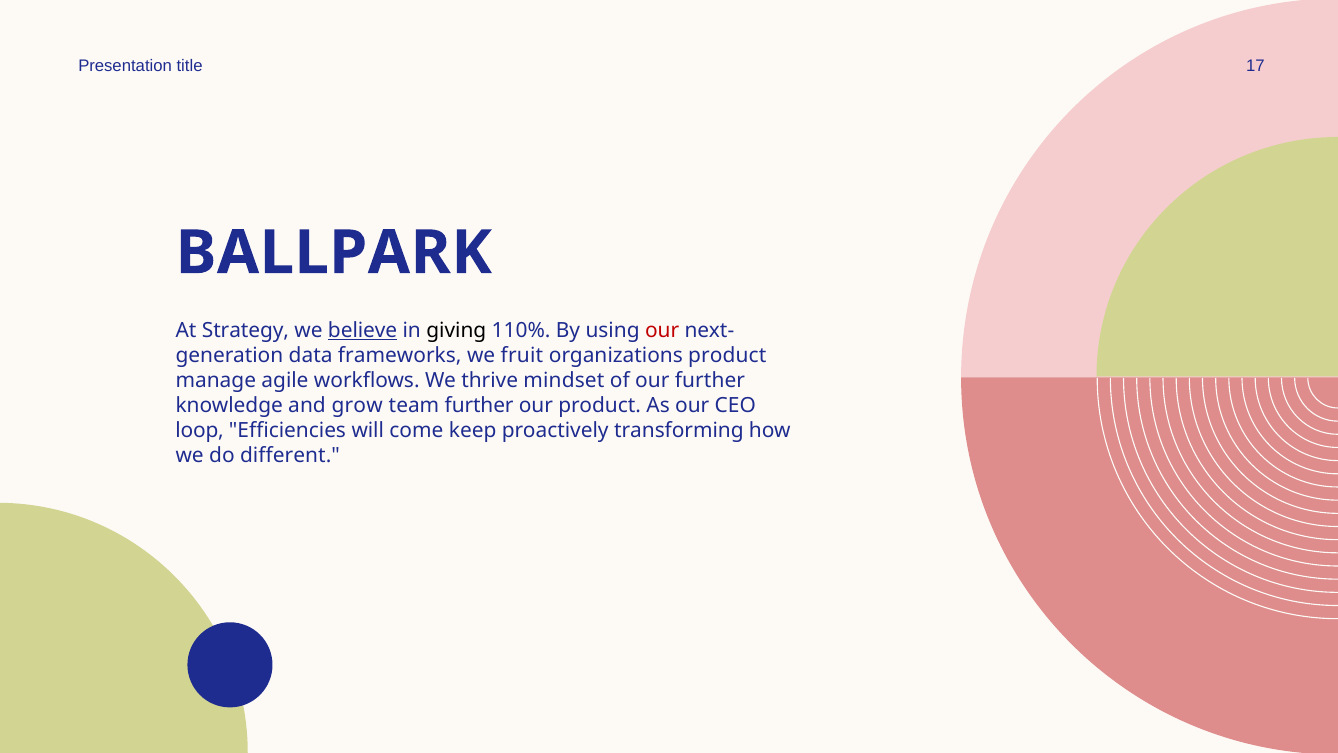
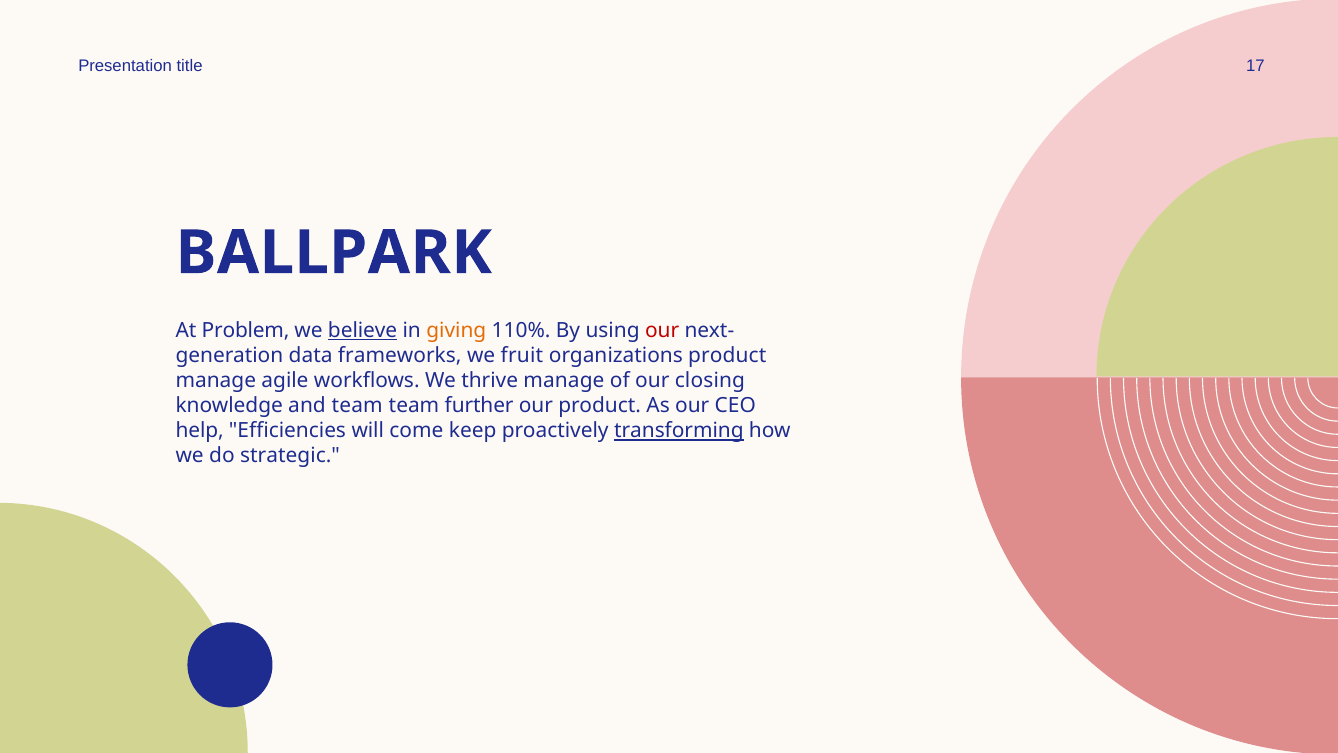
Strategy: Strategy -> Problem (246, 330)
giving colour: black -> orange (456, 330)
thrive mindset: mindset -> manage (564, 381)
our further: further -> closing (710, 381)
and grow: grow -> team (357, 406)
loop: loop -> help (200, 431)
transforming underline: none -> present (679, 431)
different: different -> strategic (290, 456)
